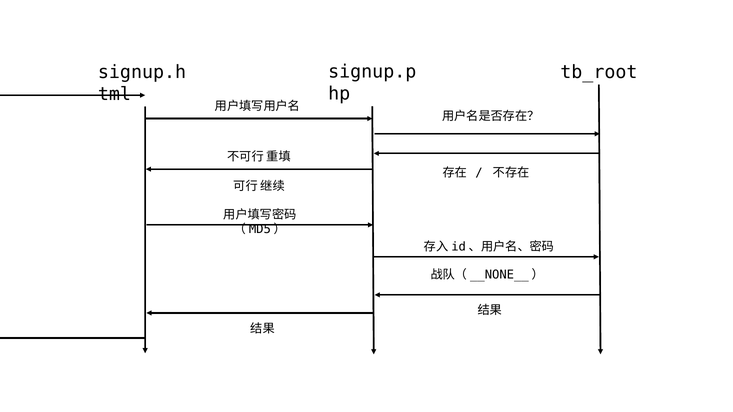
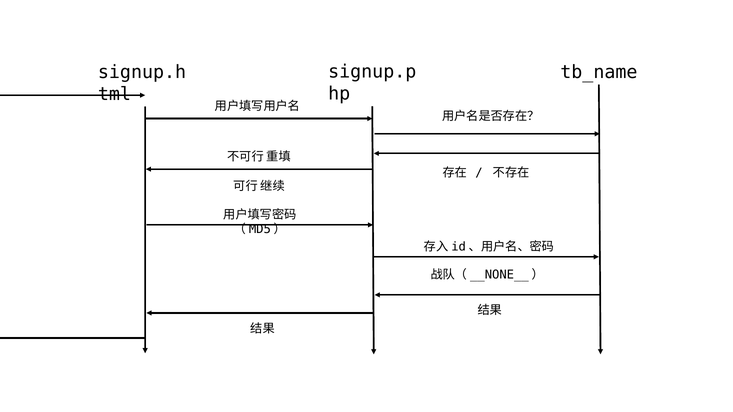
tb_root: tb_root -> tb_name (599, 72)
